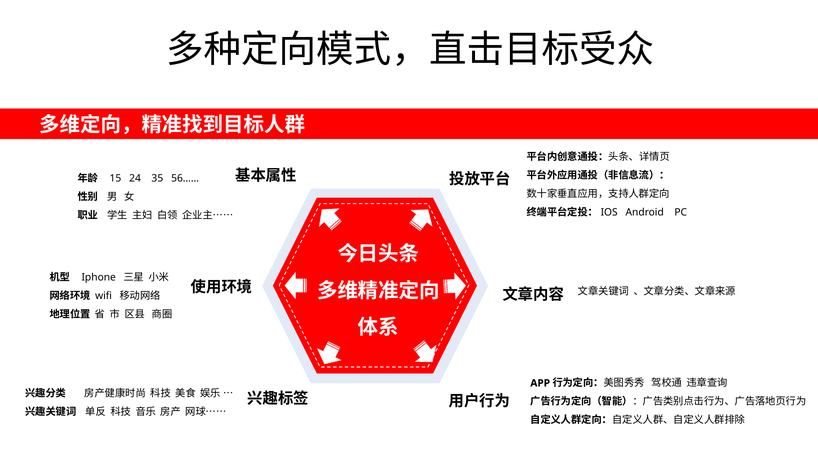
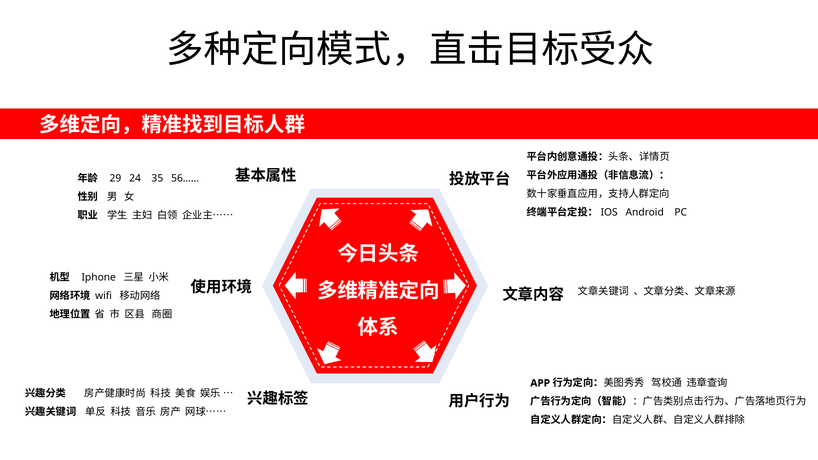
15: 15 -> 29 (115, 179)
